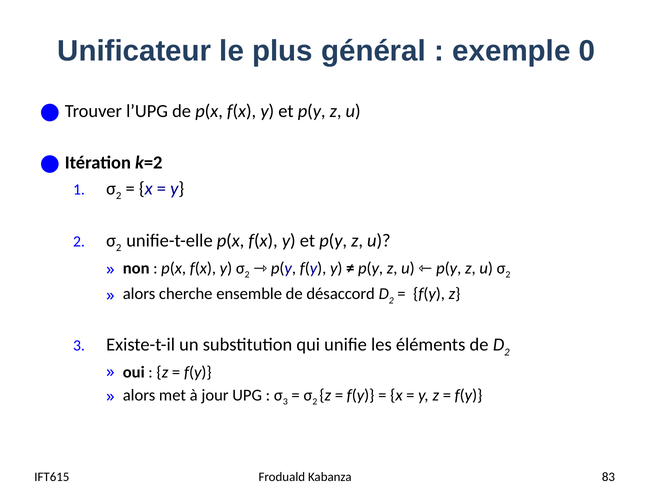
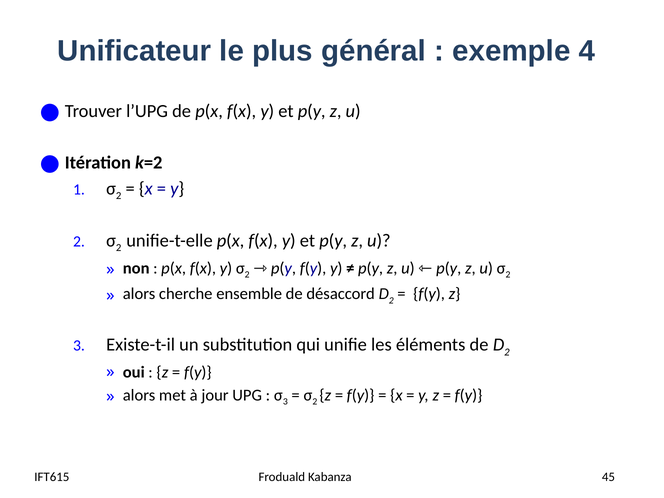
0: 0 -> 4 (587, 51)
83: 83 -> 45 (608, 477)
